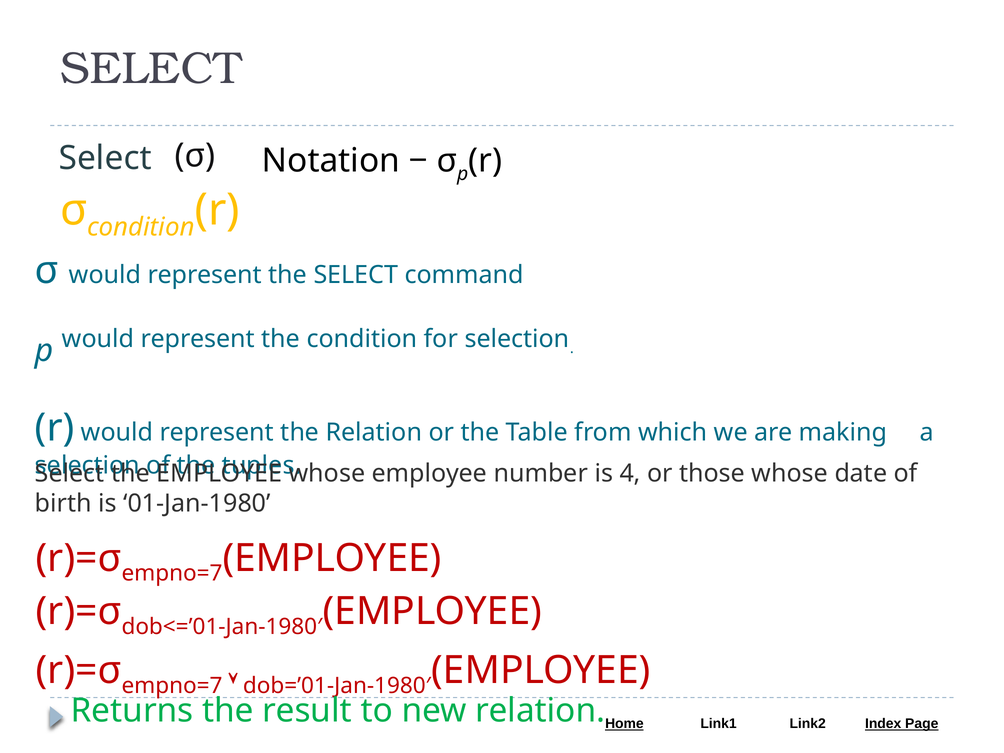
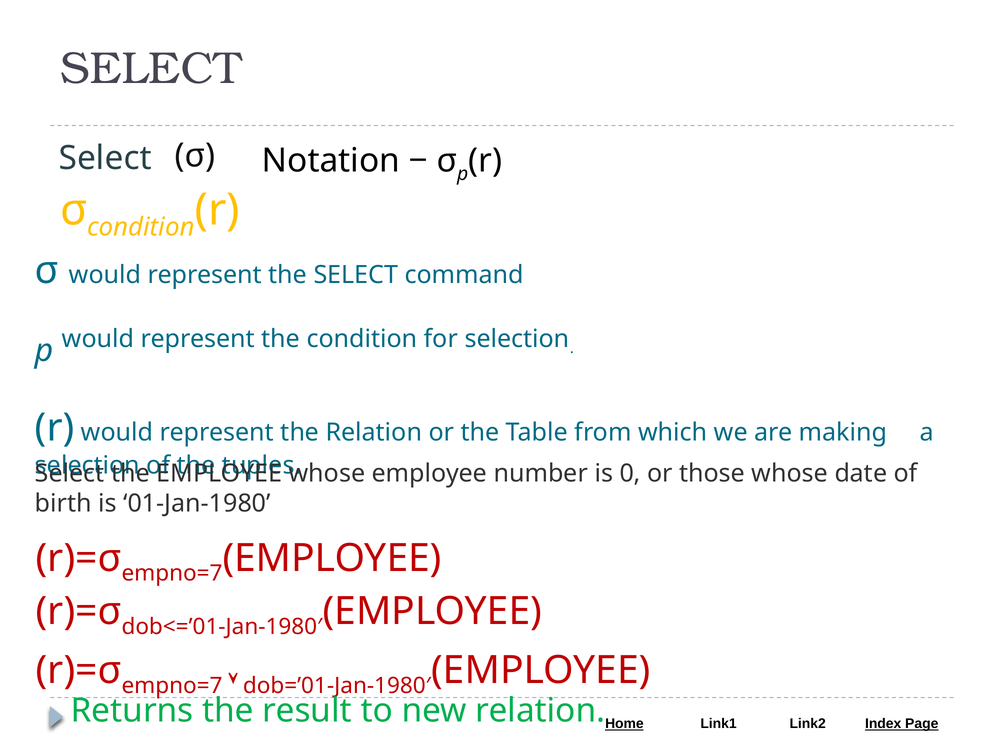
4: 4 -> 0 (630, 474)
